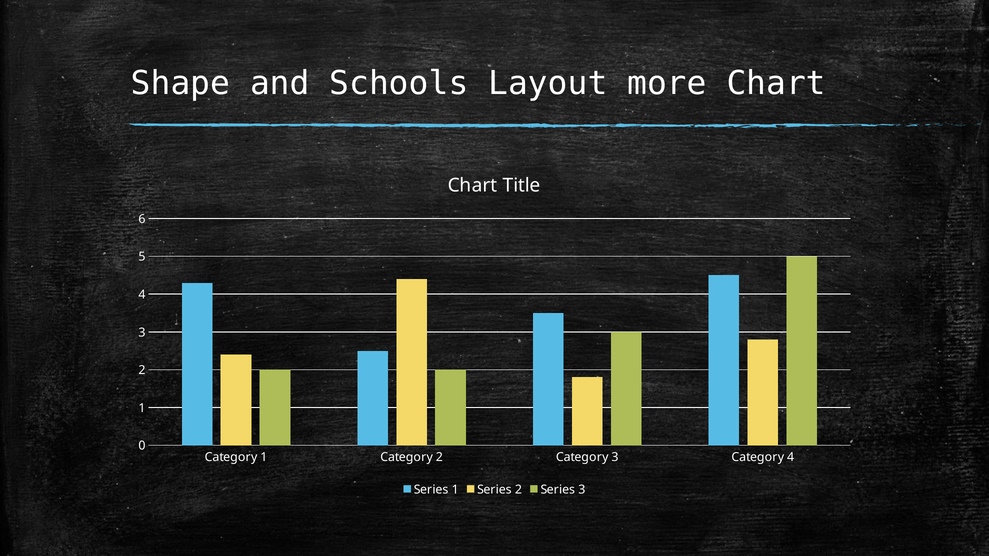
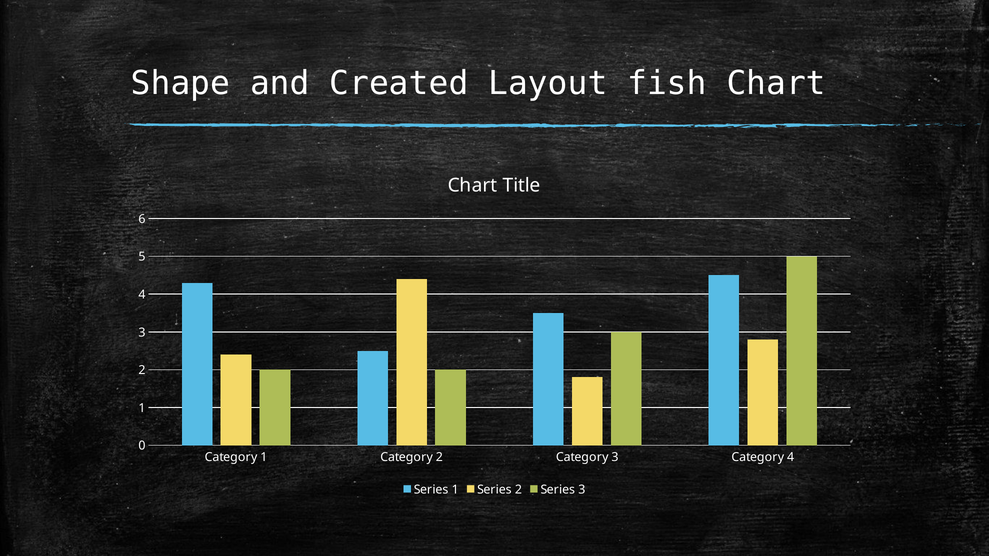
Schools: Schools -> Created (399, 83)
more: more -> fish (667, 83)
